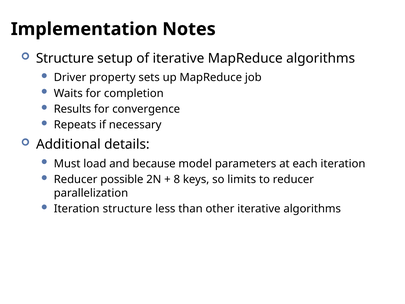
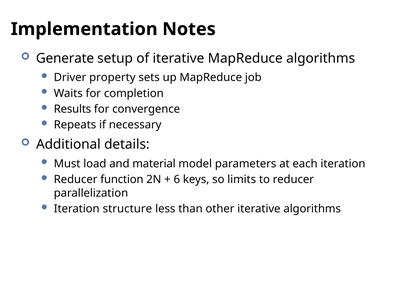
Structure: Structure -> Generate (65, 58)
because: because -> material (154, 164)
possible: possible -> function (122, 179)
8: 8 -> 6 (177, 179)
